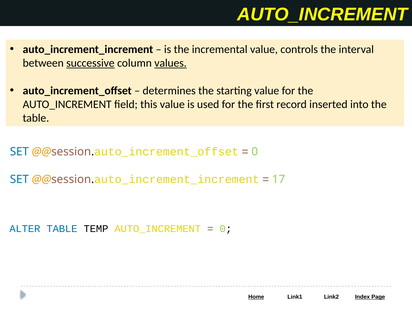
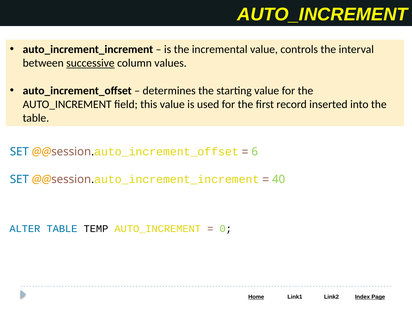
values underline: present -> none (171, 63)
0: 0 -> 6 (255, 152)
17: 17 -> 40 (279, 179)
